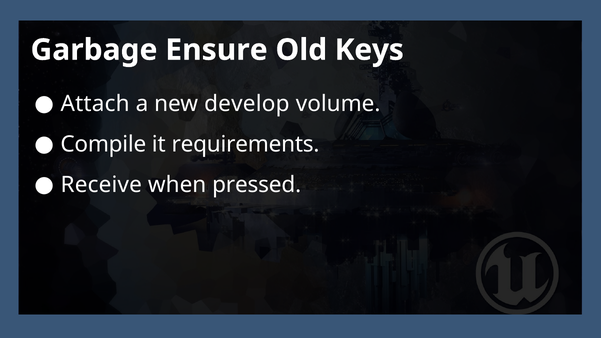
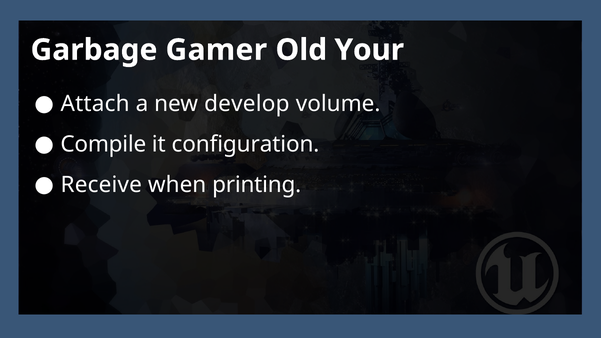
Ensure: Ensure -> Gamer (216, 50)
Keys: Keys -> Your (369, 50)
requirements: requirements -> configuration (245, 144)
pressed: pressed -> printing (257, 185)
